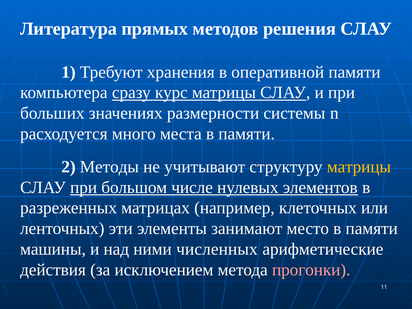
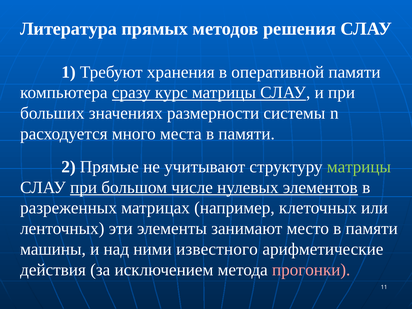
Методы: Методы -> Прямые (109, 167)
матрицы colour: yellow -> light green (359, 167)
численных: численных -> известного (217, 249)
